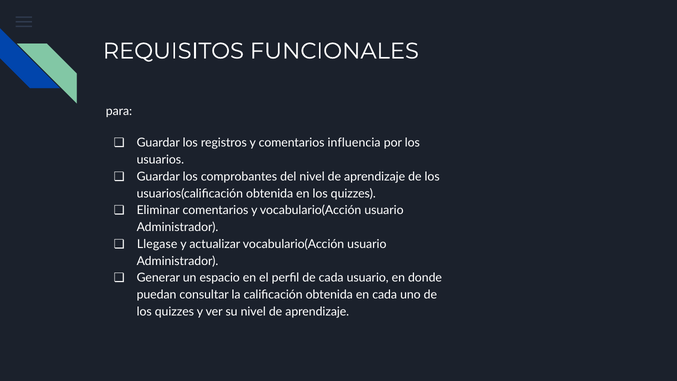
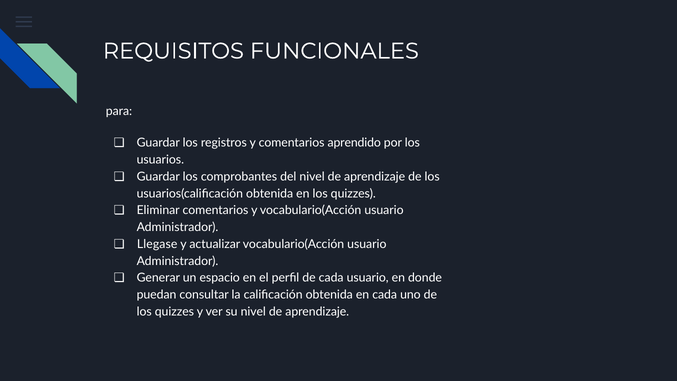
influencia: influencia -> aprendido (354, 143)
